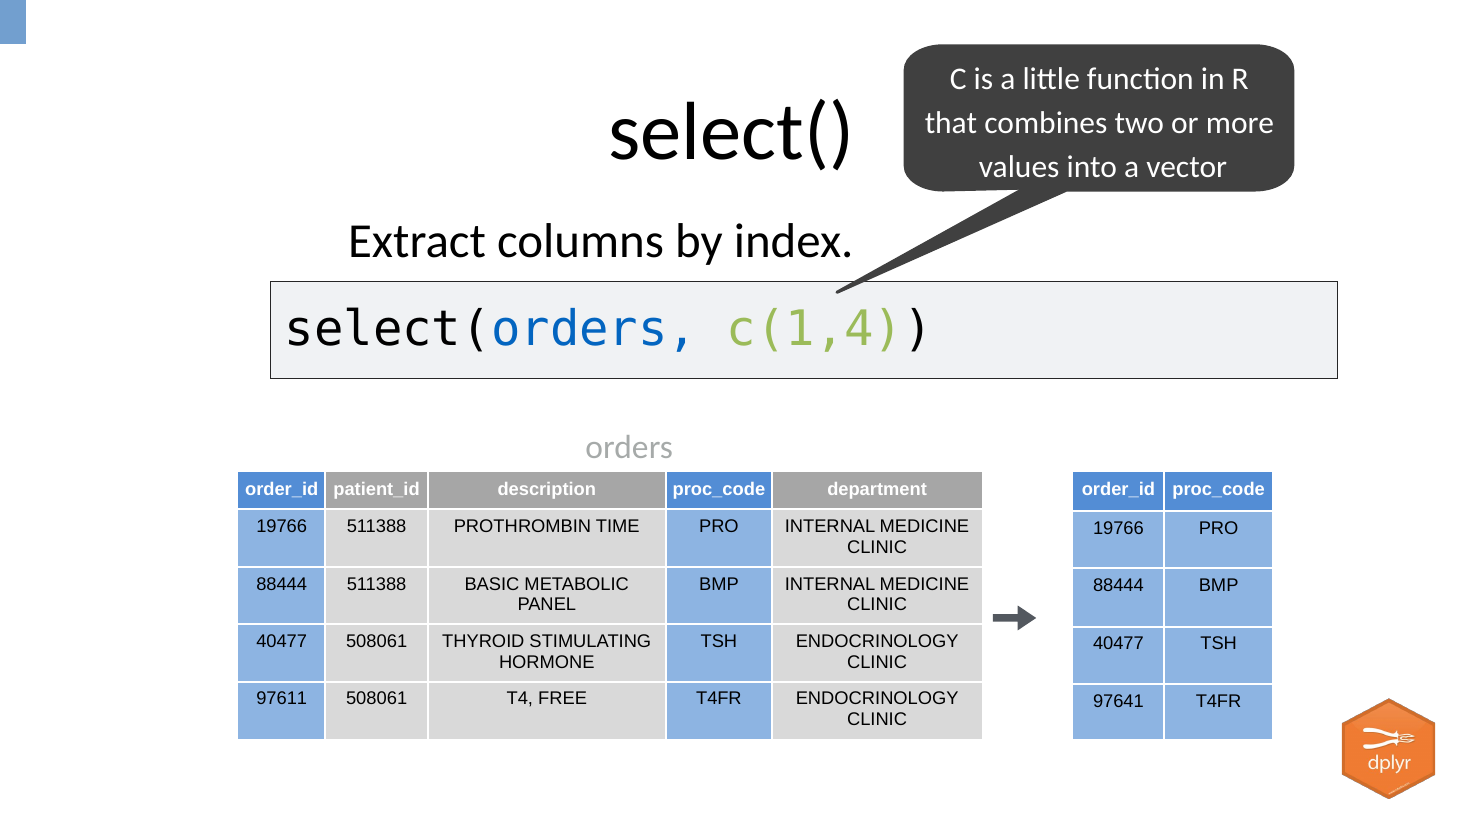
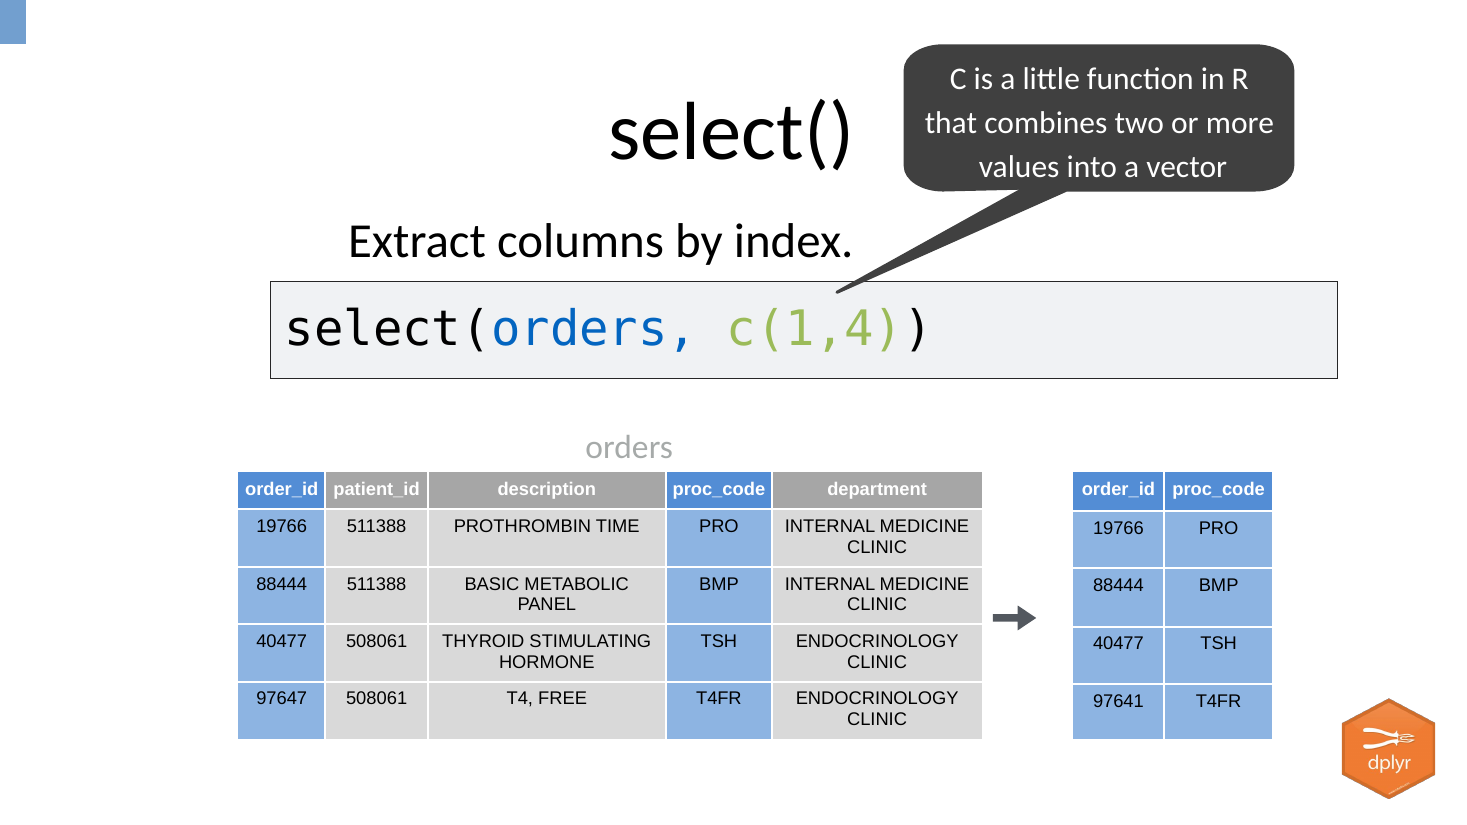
97611: 97611 -> 97647 (282, 699)
